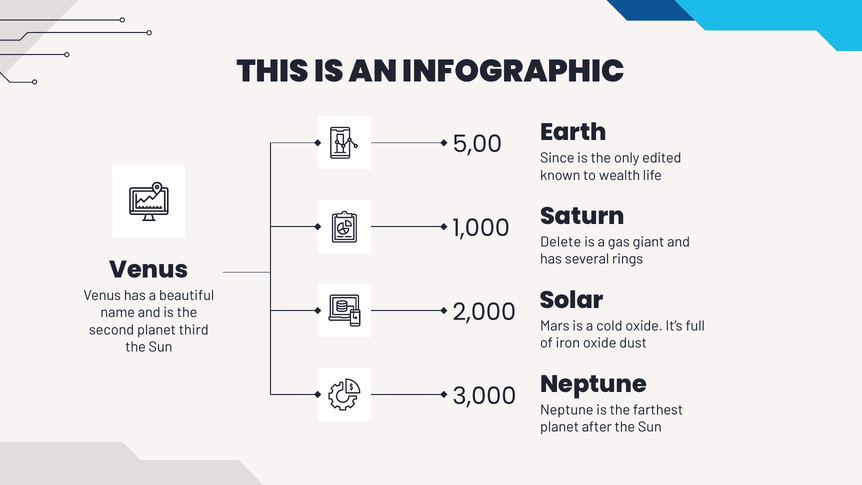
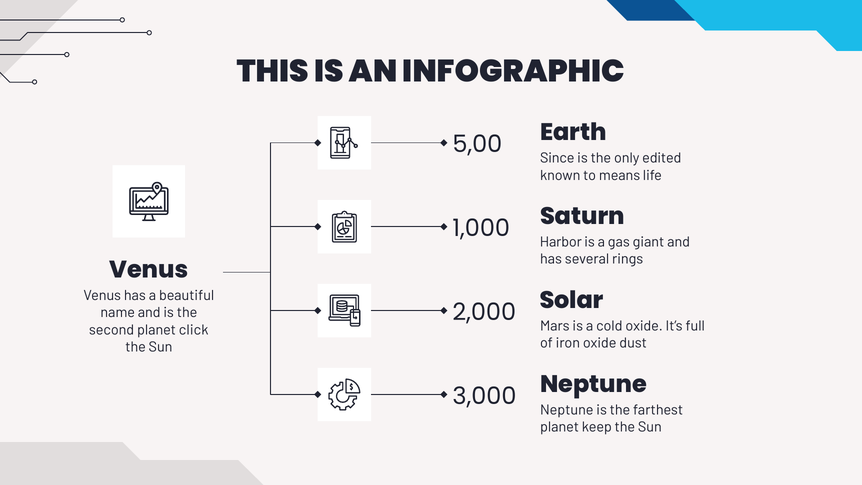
wealth: wealth -> means (620, 175)
Delete: Delete -> Harbor (561, 242)
third: third -> click (194, 330)
after: after -> keep (597, 427)
